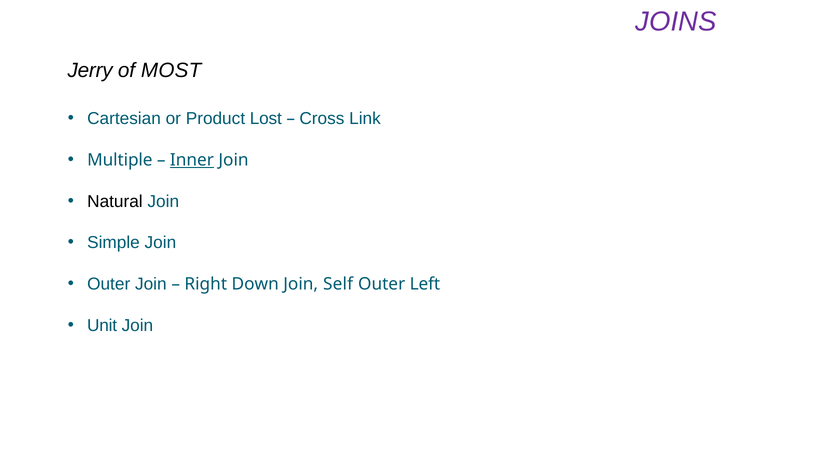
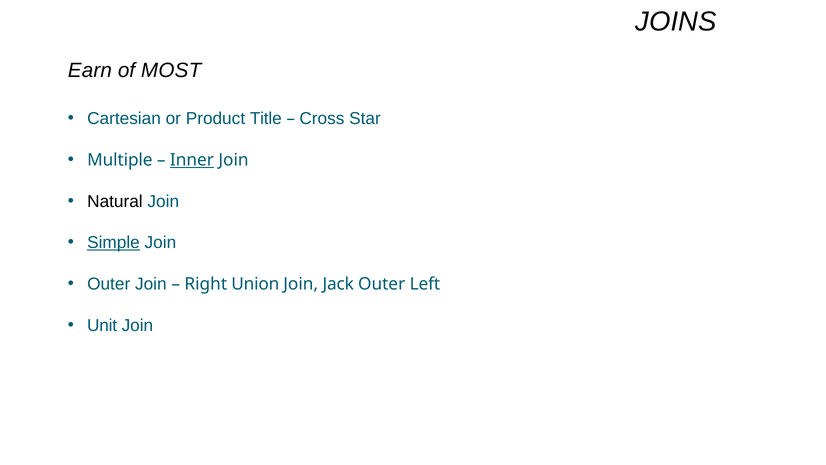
JOINS colour: purple -> black (676, 21)
Jerry: Jerry -> Earn (90, 71)
Lost: Lost -> Title (266, 119)
Link: Link -> Star (365, 119)
Simple underline: none -> present (113, 243)
Down: Down -> Union (255, 284)
Self: Self -> Jack (338, 284)
